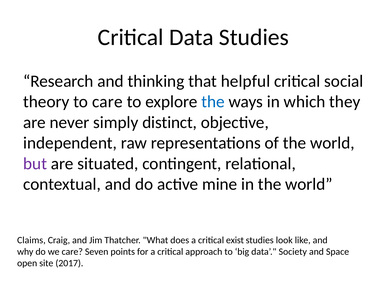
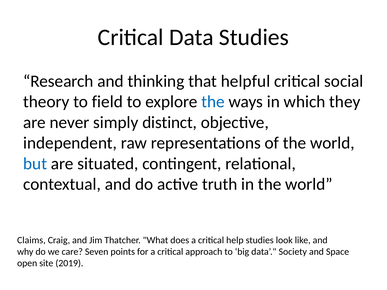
to care: care -> field (107, 102)
but colour: purple -> blue (35, 164)
mine: mine -> truth (220, 184)
exist: exist -> help (235, 240)
2017: 2017 -> 2019 (69, 264)
